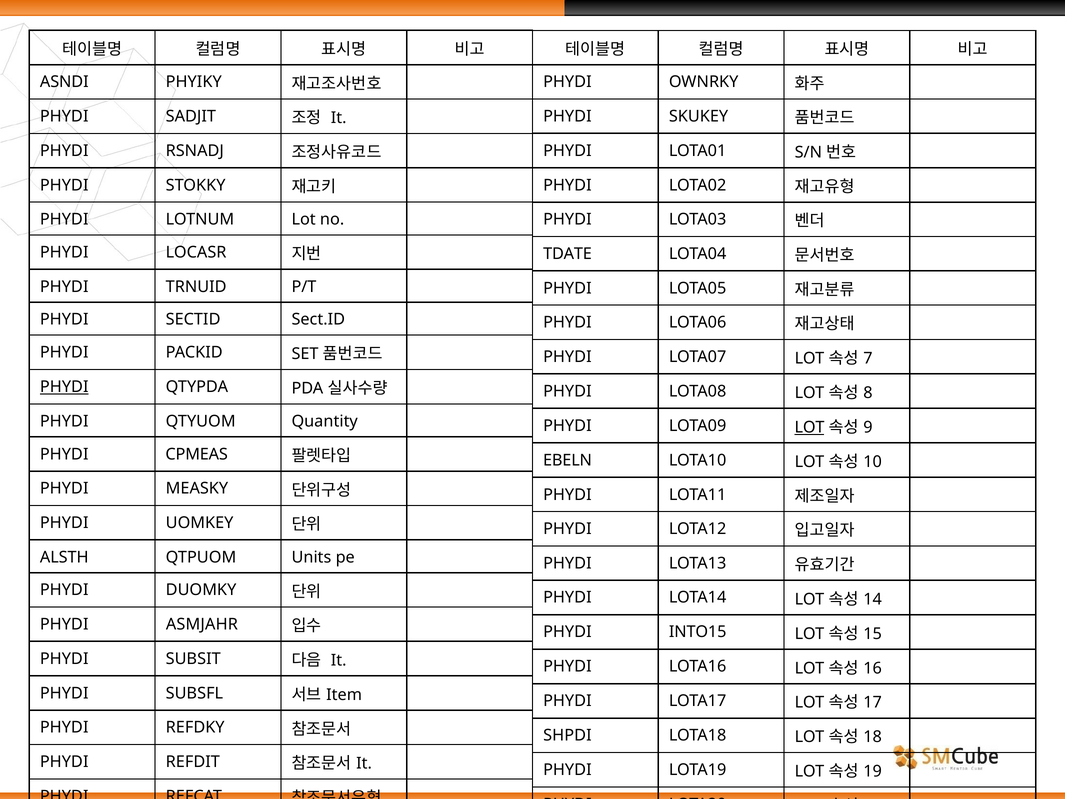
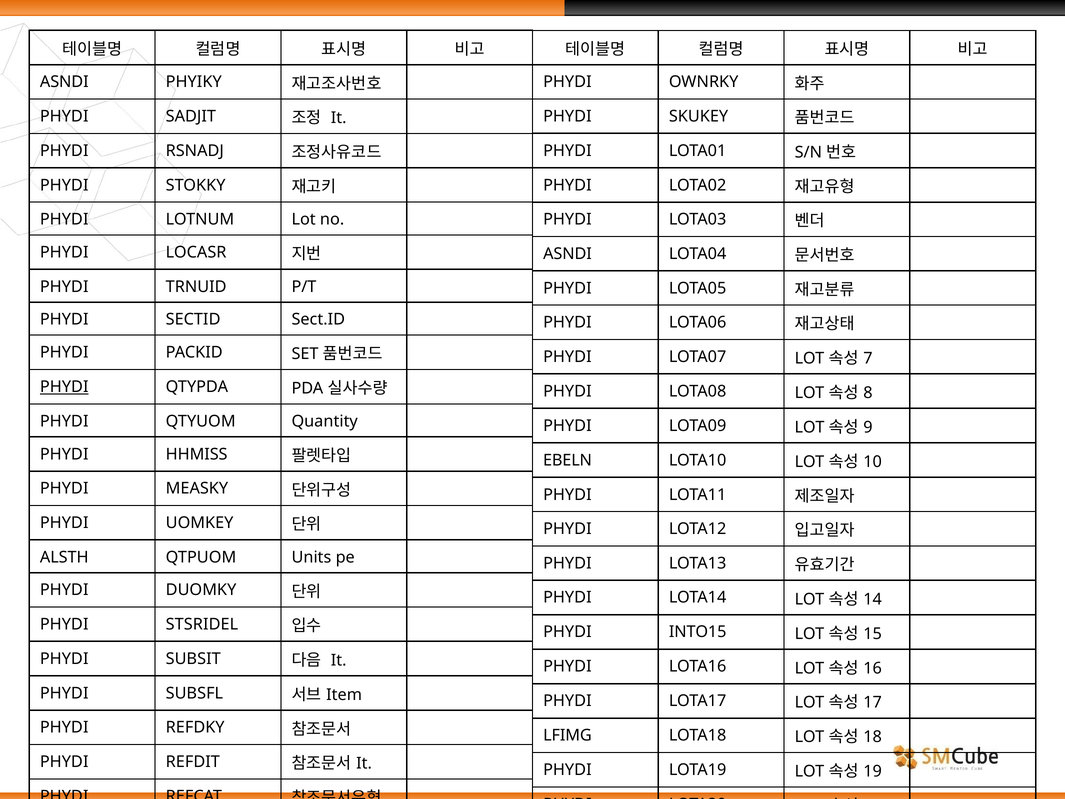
TDATE: TDATE -> ASNDI (567, 254)
LOT underline: present -> none (810, 427)
CPMEAS: CPMEAS -> HHMISS (197, 454)
ASMJAHR: ASMJAHR -> STSRIDEL (202, 624)
SHPDI: SHPDI -> LFIMG (567, 735)
